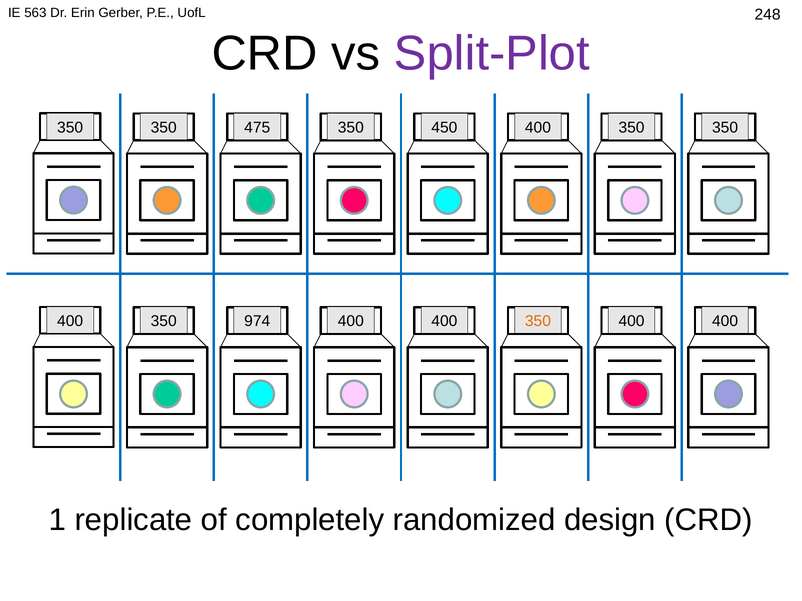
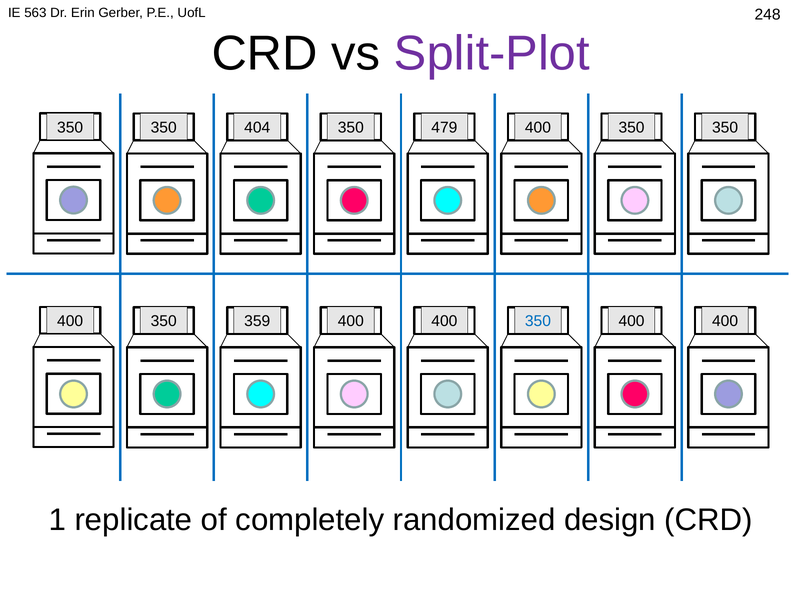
475: 475 -> 404 (257, 128)
450: 450 -> 479 (444, 128)
974: 974 -> 359 (257, 322)
350 colour: orange -> blue (538, 322)
